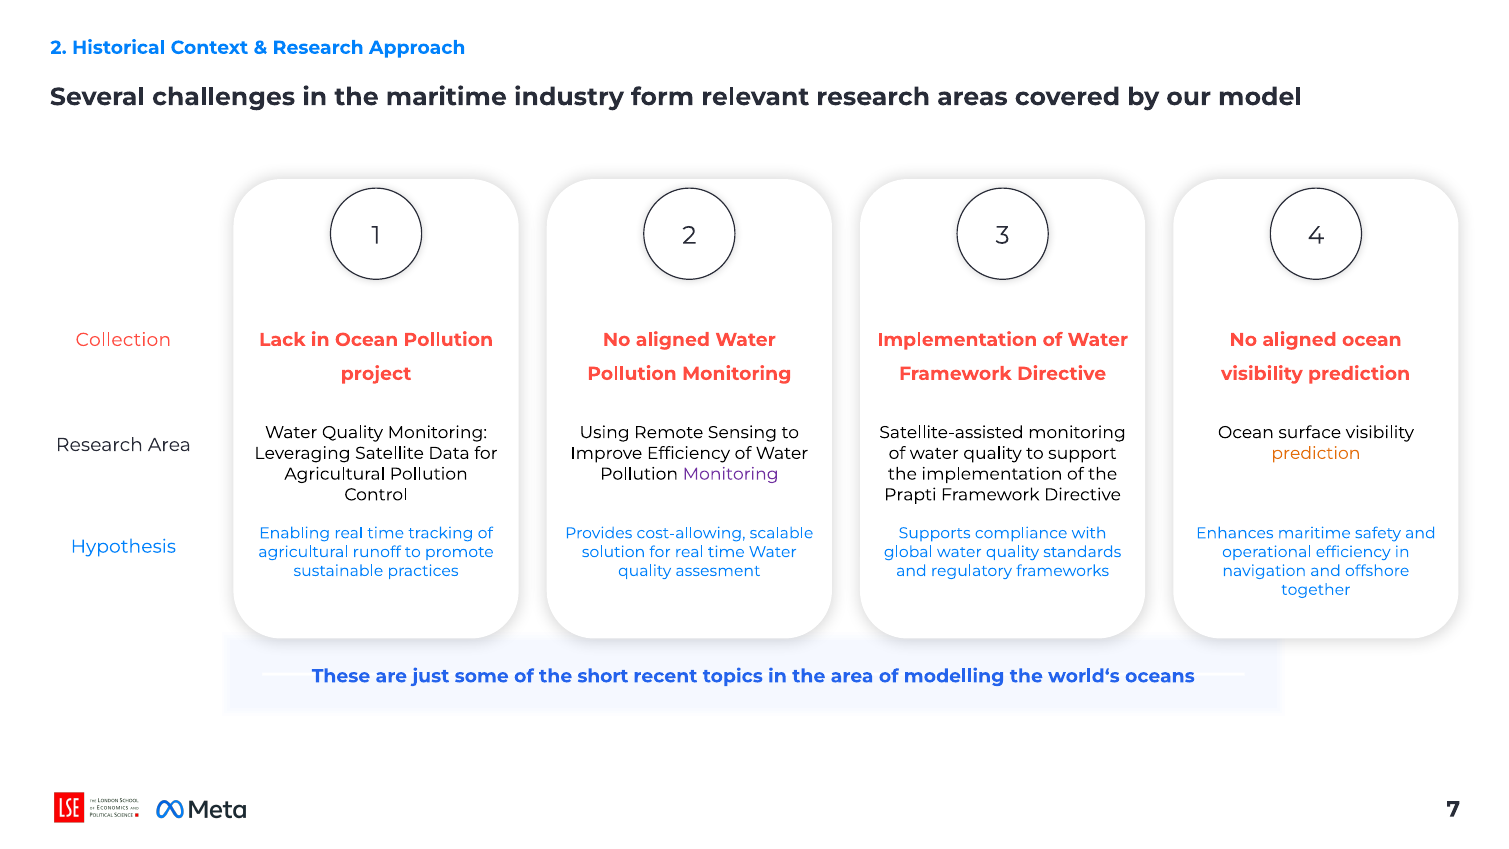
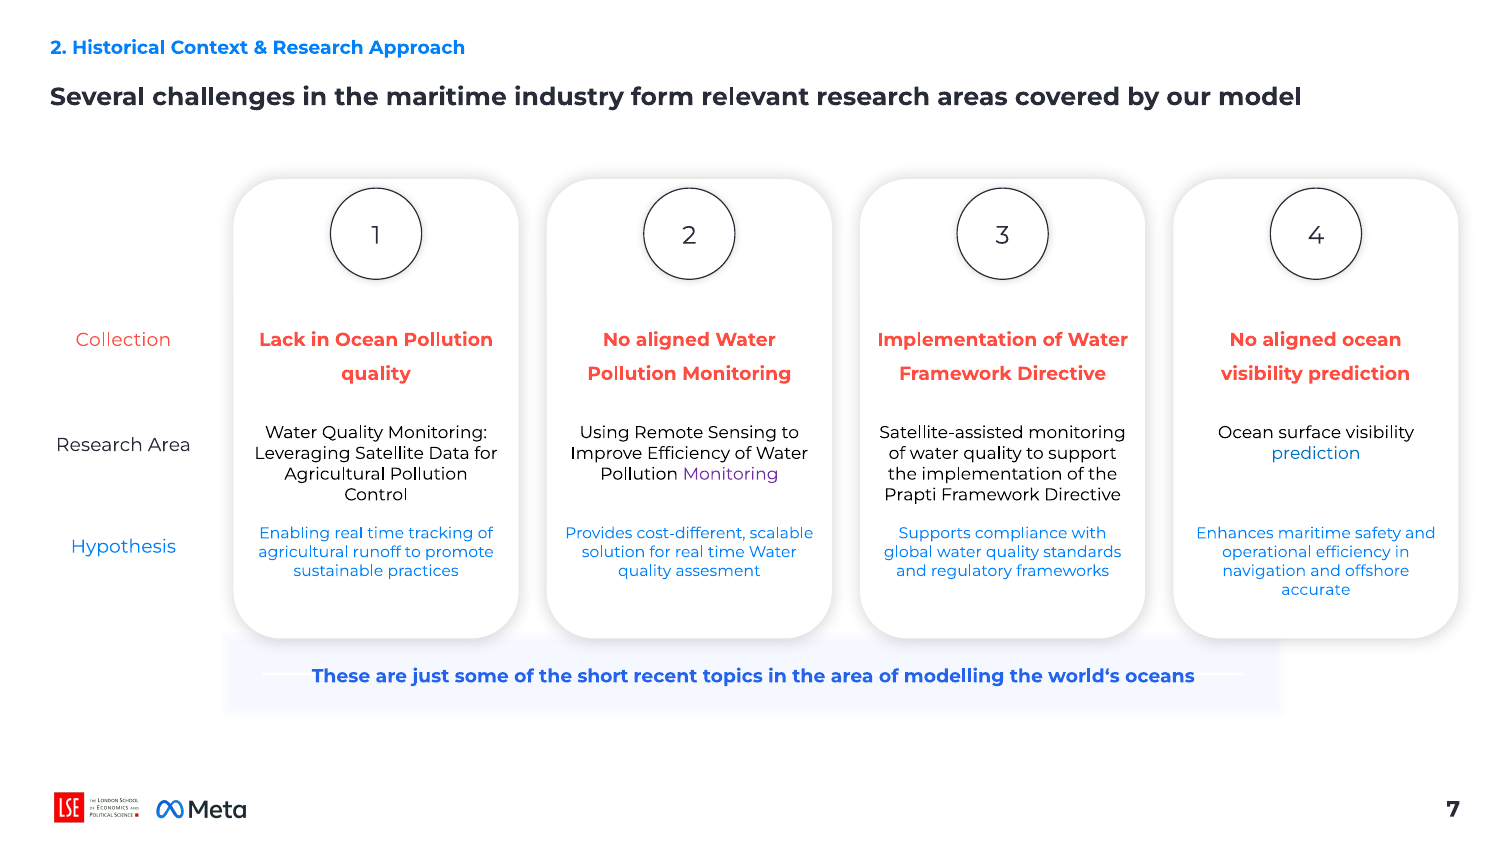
project: project -> quality (376, 374)
prediction colour: orange -> blue (1316, 453)
cost-allowing: cost-allowing -> cost-different (691, 533)
together: together -> accurate (1316, 590)
